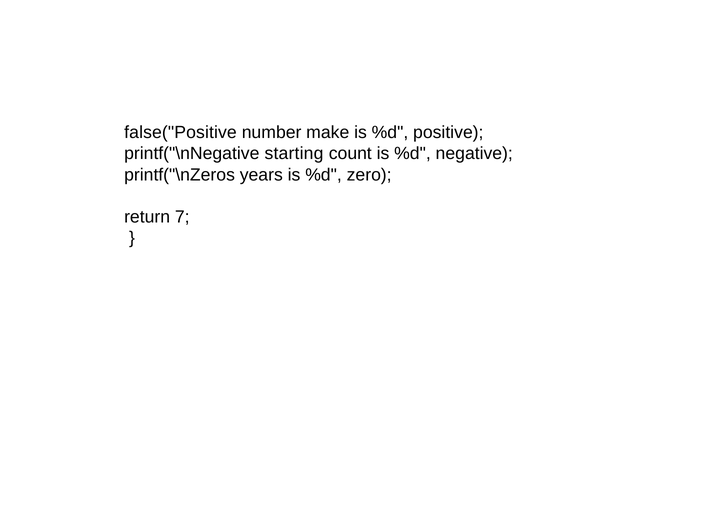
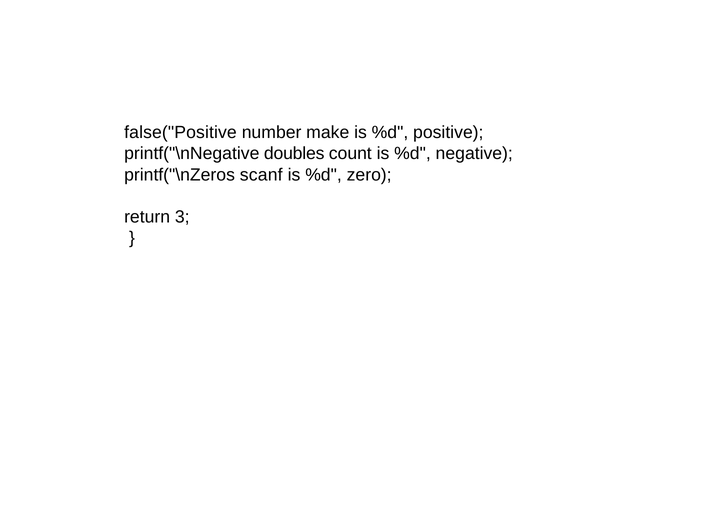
starting: starting -> doubles (294, 154)
years: years -> scanf (261, 175)
7: 7 -> 3 (182, 217)
